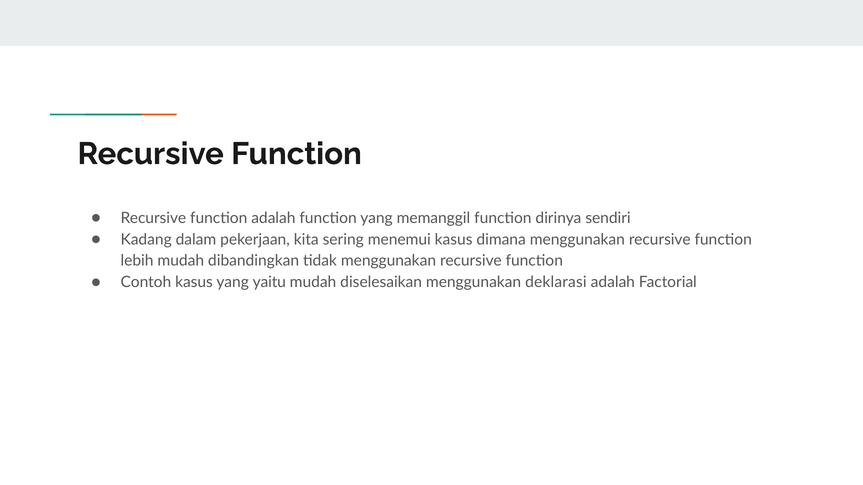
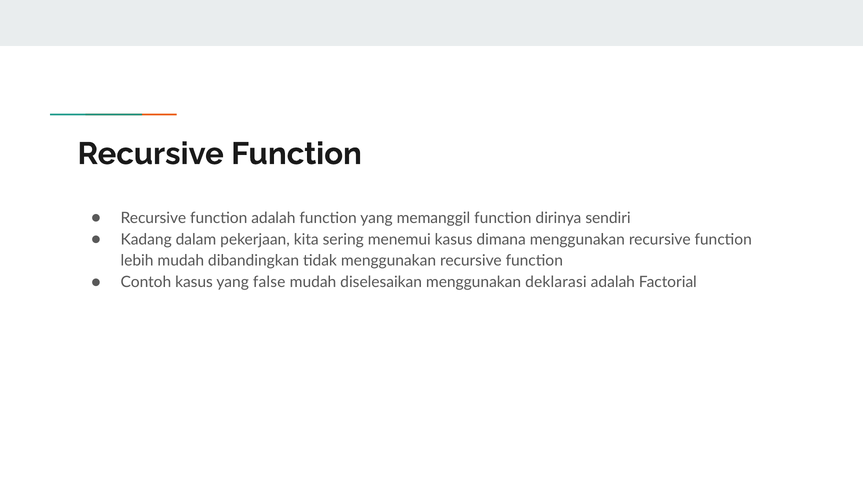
yaitu: yaitu -> false (269, 283)
